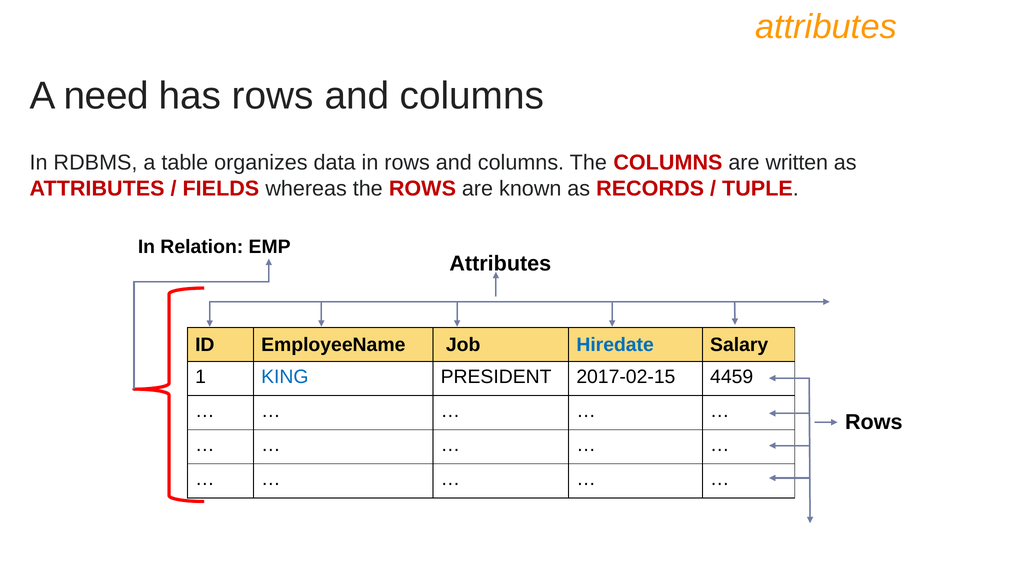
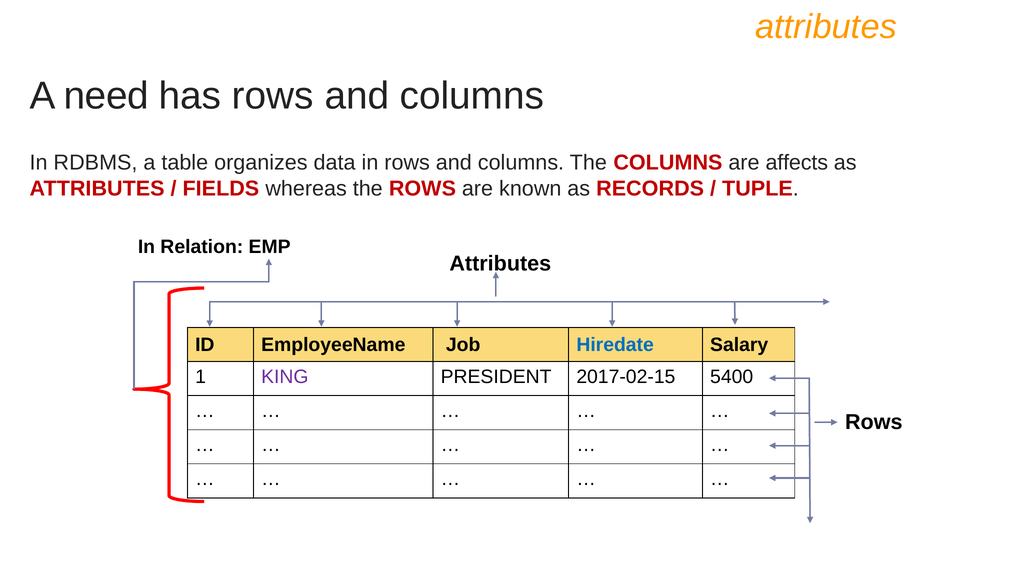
written: written -> affects (797, 162)
KING colour: blue -> purple (285, 376)
4459: 4459 -> 5400 (732, 376)
